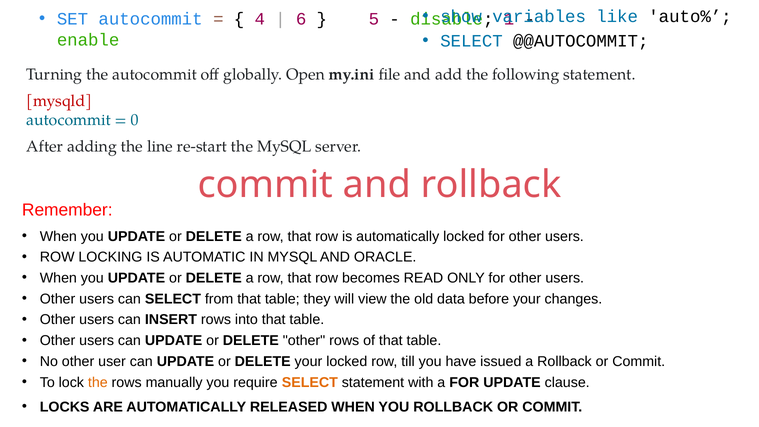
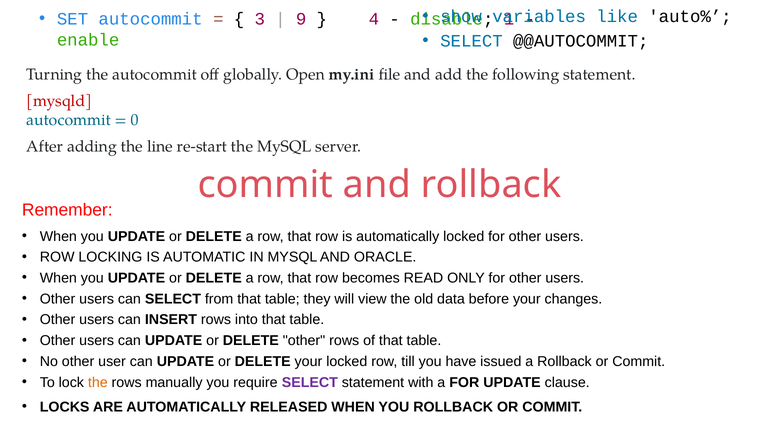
4: 4 -> 3 (260, 19)
6: 6 -> 9 (301, 19)
5: 5 -> 4 (374, 19)
SELECT colour: orange -> purple (310, 382)
